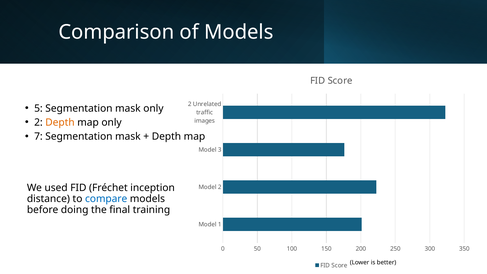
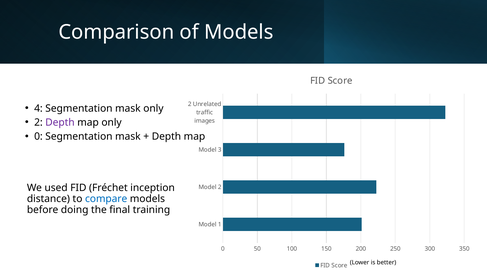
5: 5 -> 4 (38, 108)
Depth colour: orange -> purple (60, 122)
7: 7 -> 0 (38, 136)
